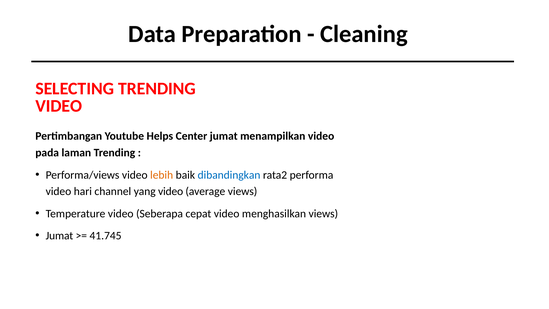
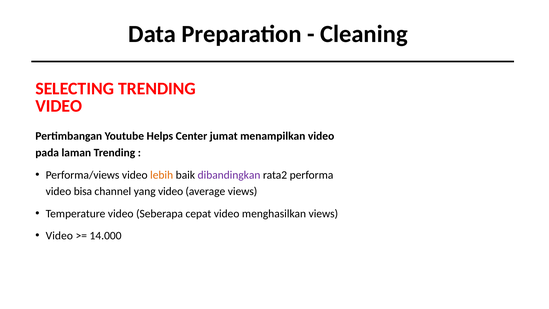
dibandingkan colour: blue -> purple (229, 175)
hari: hari -> bisa (83, 191)
Jumat: Jumat -> Video (59, 236)
41.745: 41.745 -> 14.000 (106, 236)
